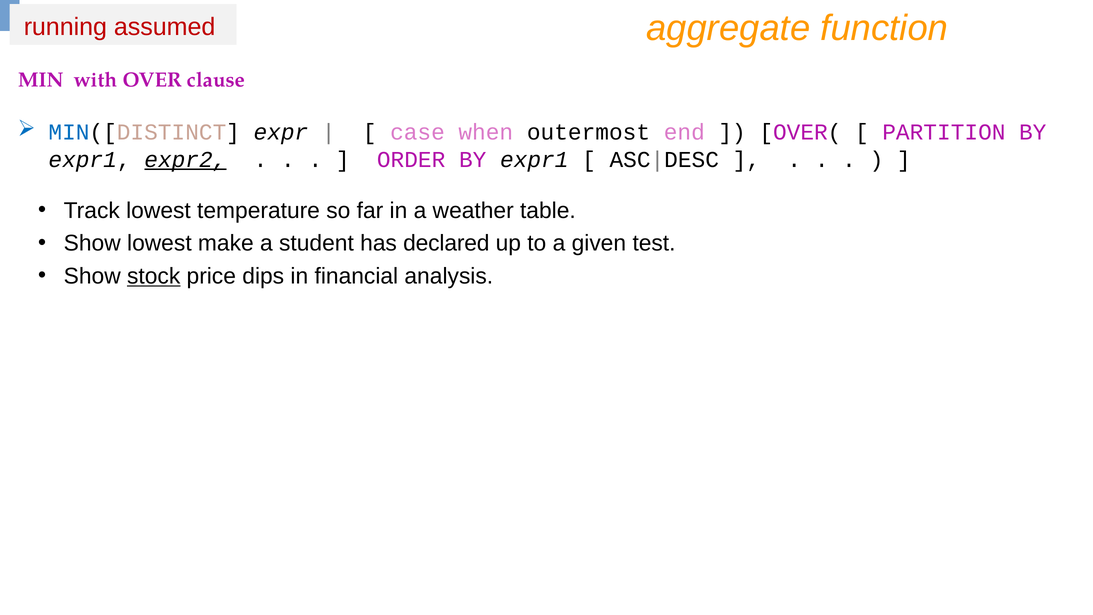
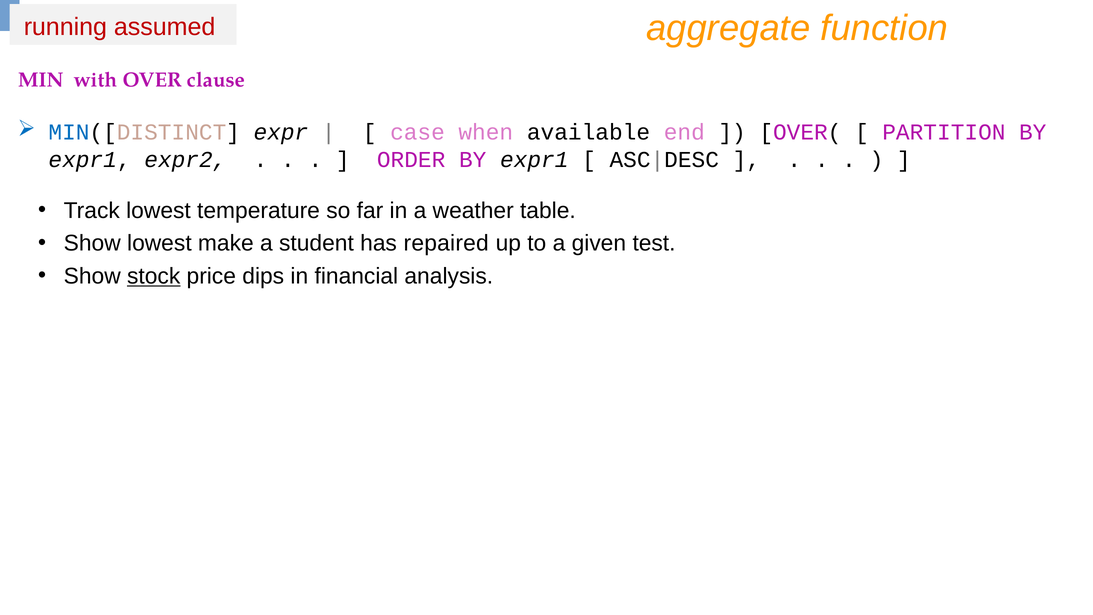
outermost: outermost -> available (588, 132)
expr2 underline: present -> none (185, 160)
declared: declared -> repaired (446, 243)
